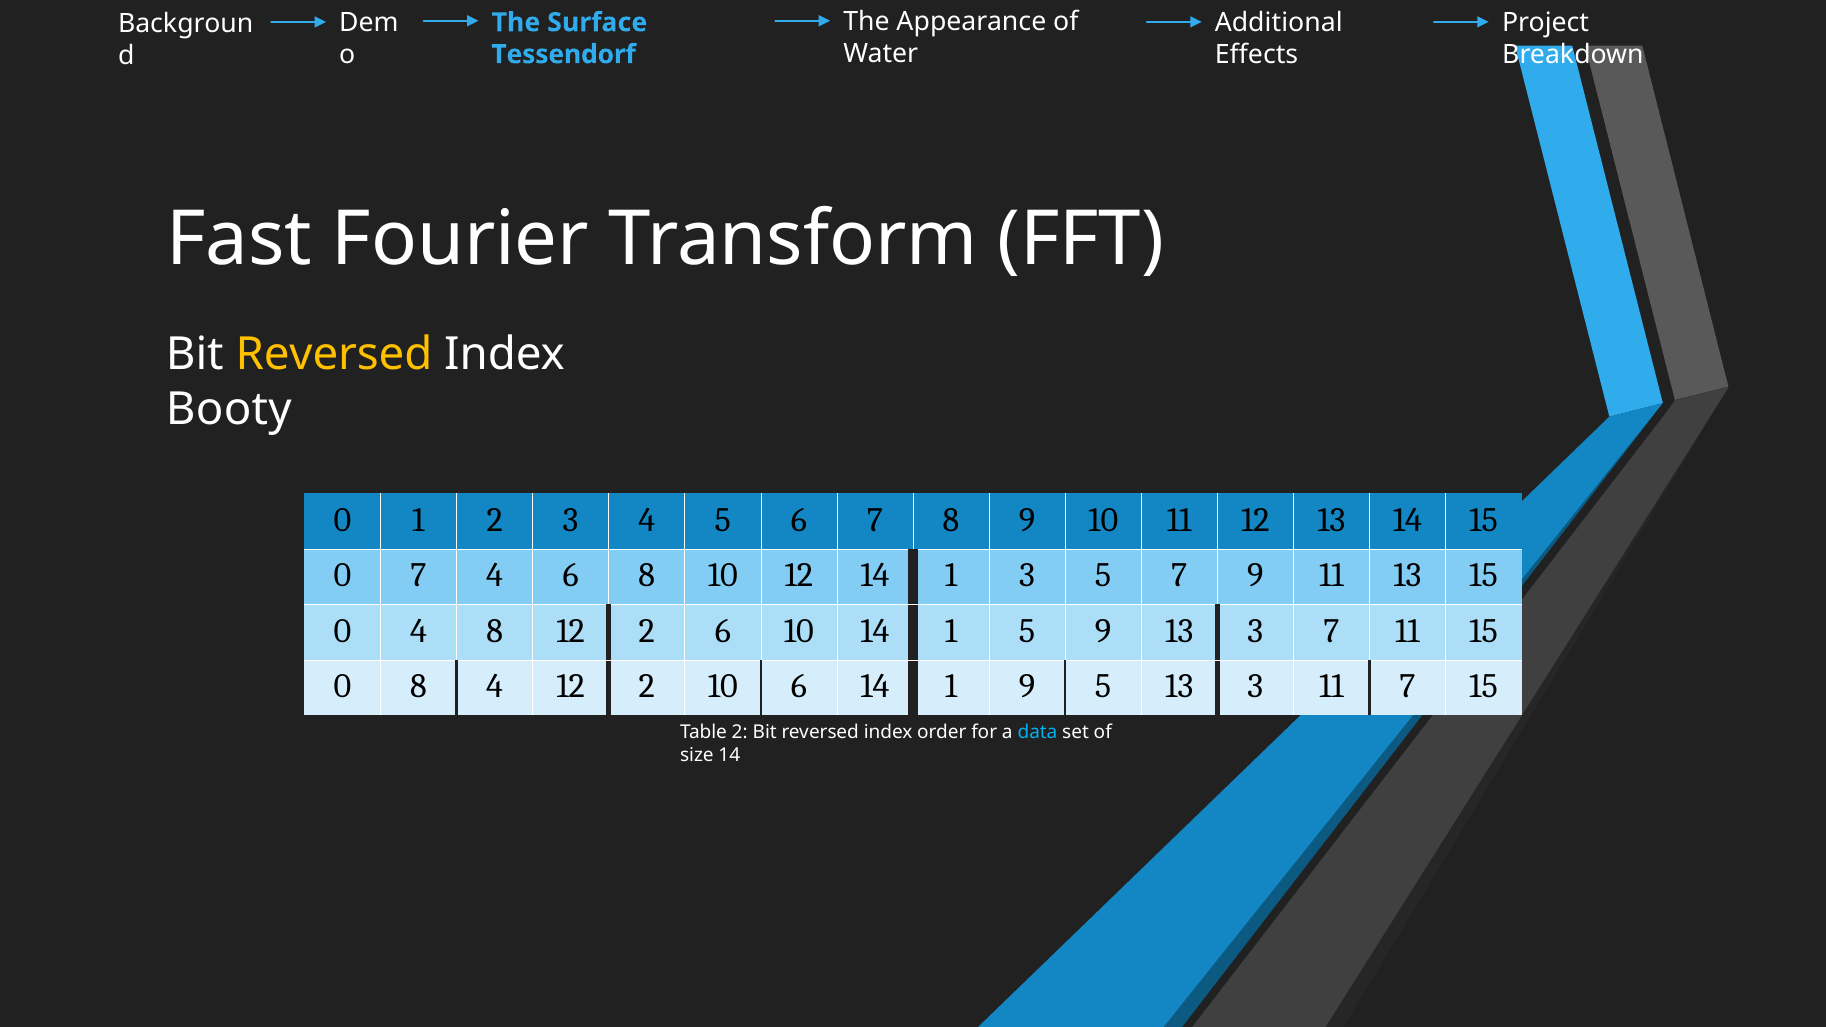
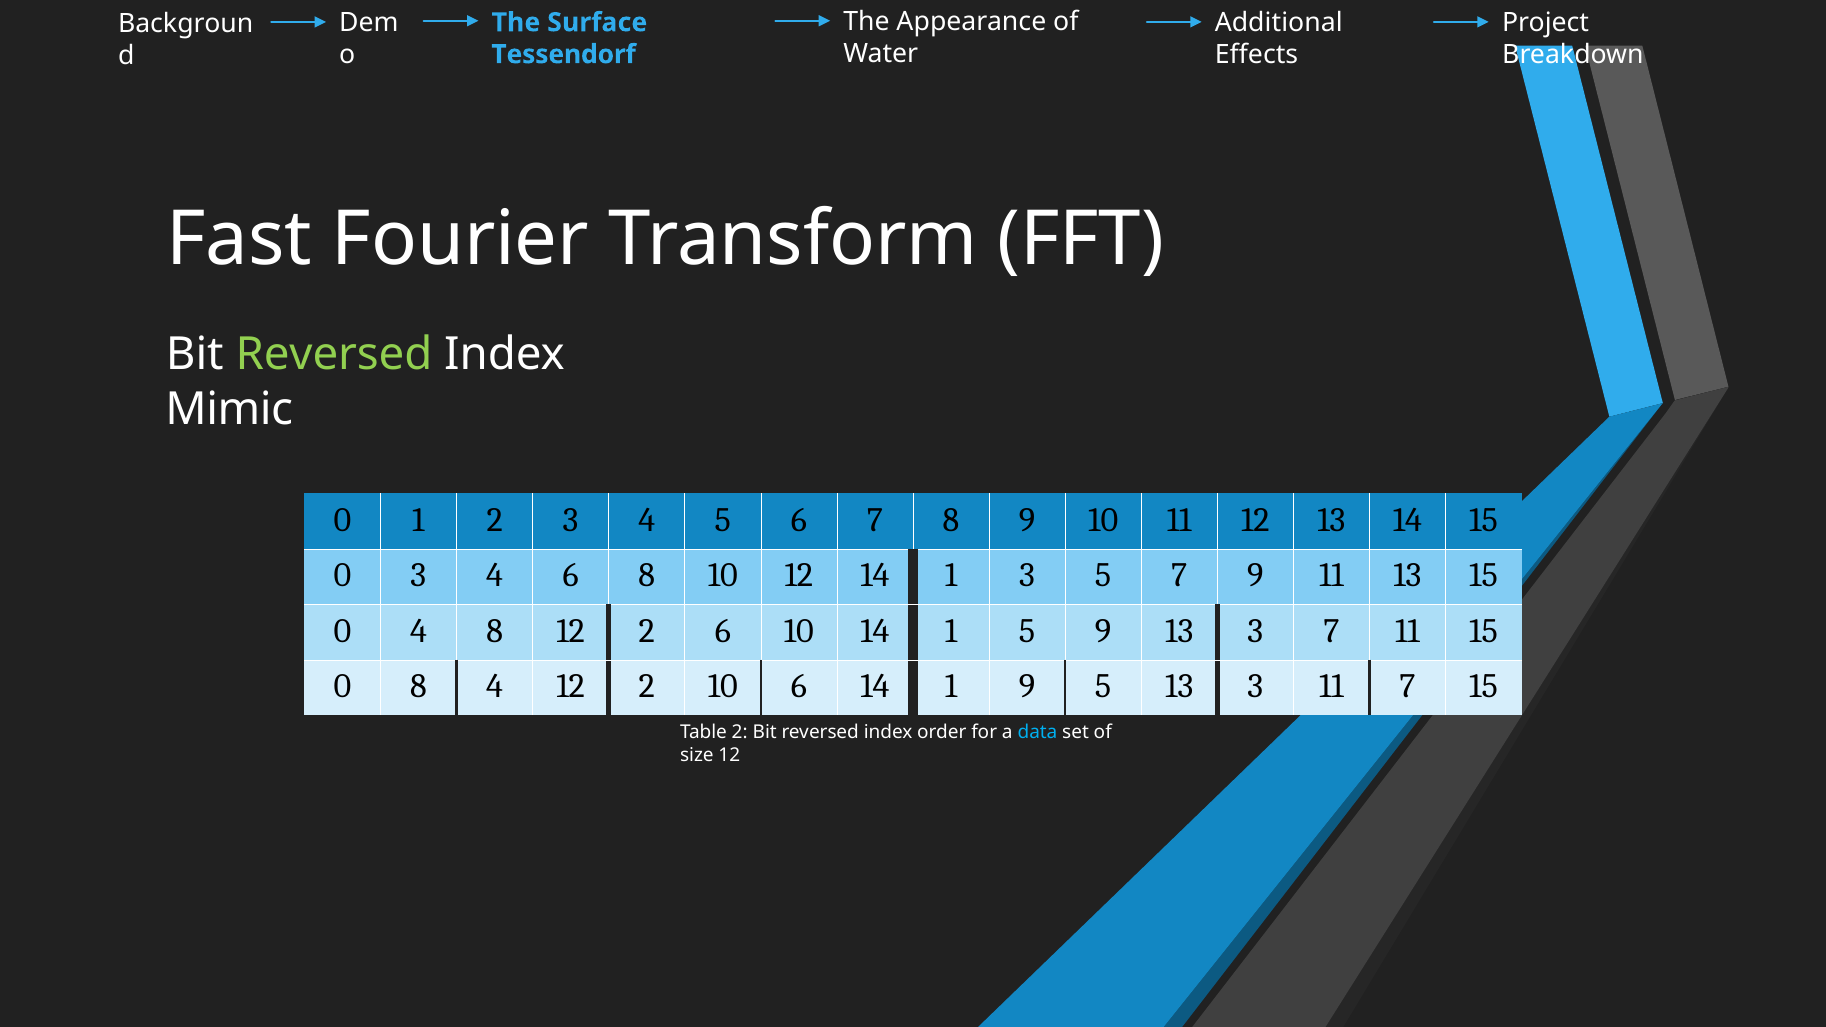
Reversed colour: yellow -> light green (334, 355)
Booty: Booty -> Mimic (229, 410)
0 7: 7 -> 3 (418, 575)
size 14: 14 -> 12 (729, 755)
